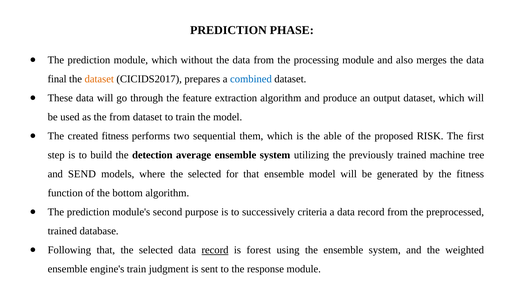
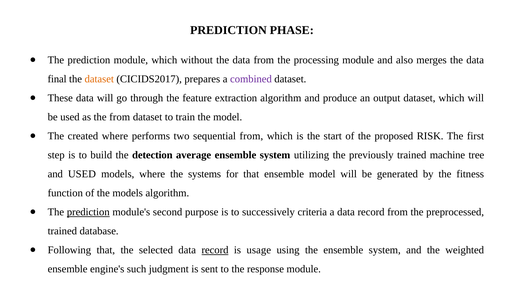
combined colour: blue -> purple (251, 79)
created fitness: fitness -> where (115, 136)
sequential them: them -> from (251, 136)
able: able -> start (333, 136)
and SEND: SEND -> USED (82, 174)
where the selected: selected -> systems (205, 174)
the bottom: bottom -> models (128, 193)
prediction underline: none -> present (88, 212)
forest: forest -> usage (259, 250)
engine's train: train -> such (137, 269)
